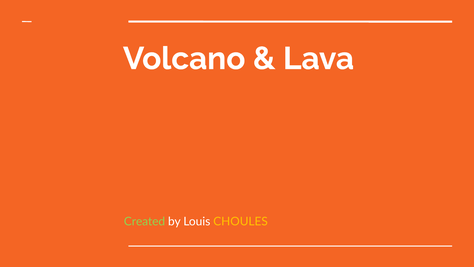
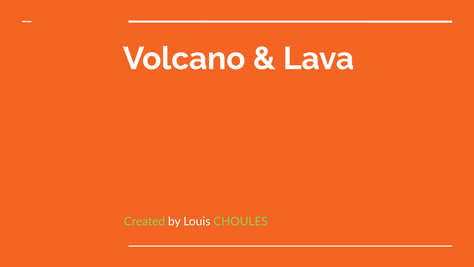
CHOULES colour: yellow -> light green (241, 221)
